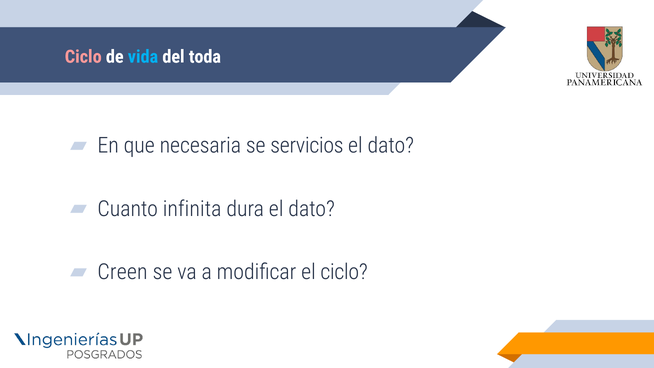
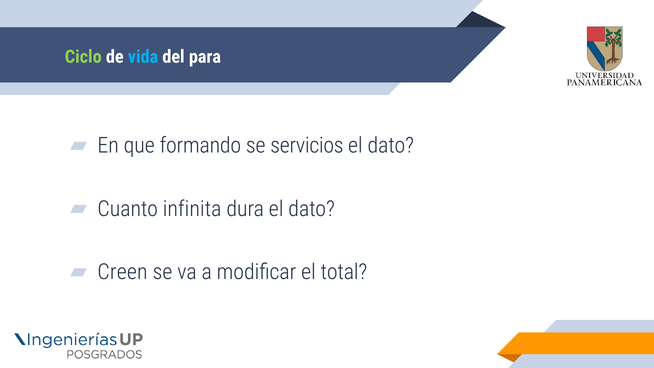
Ciclo colour: pink -> light green (83, 57)
toda: toda -> para (205, 57)
necesaria: necesaria -> formando (200, 146)
el ciclo: ciclo -> total (344, 272)
